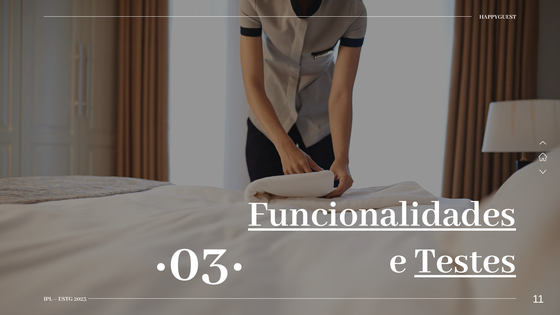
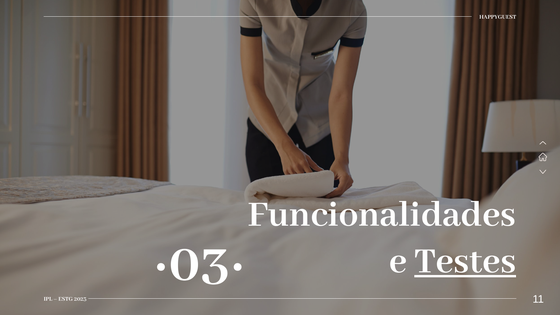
Funcionalidades underline: present -> none (382, 213)
